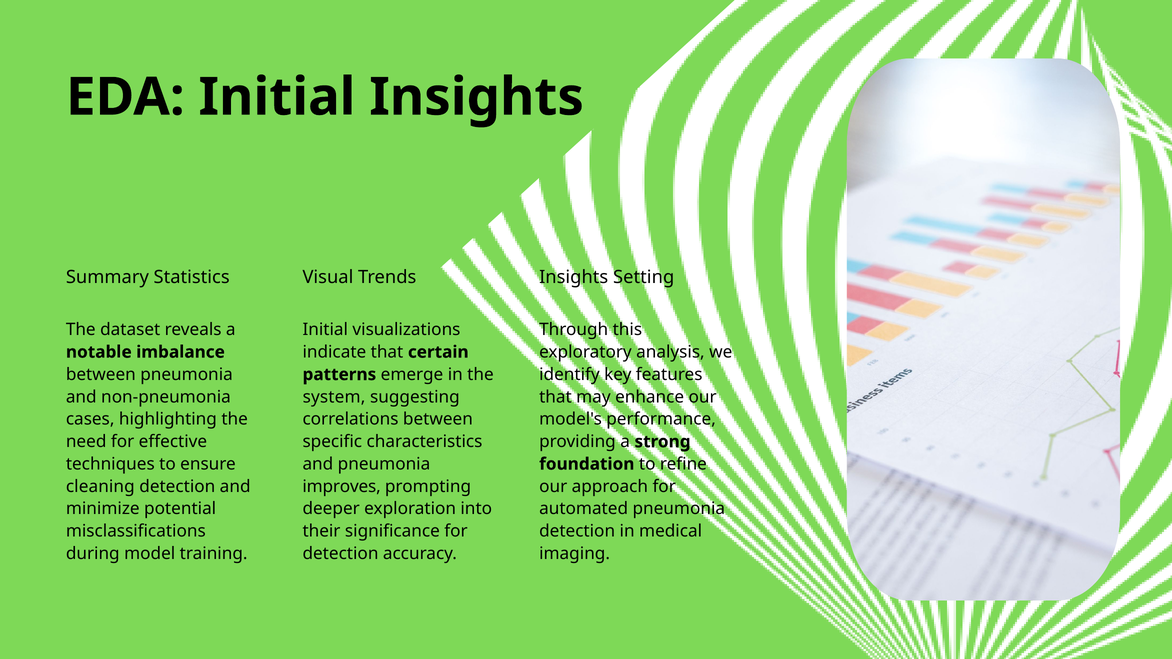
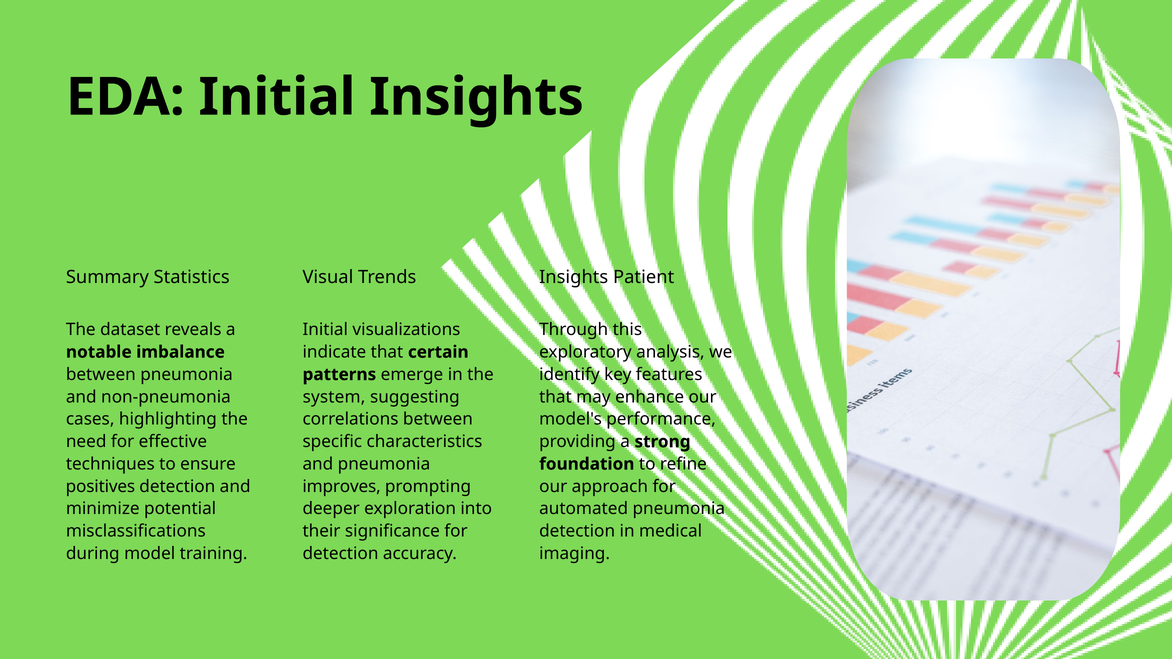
Setting: Setting -> Patient (644, 277)
cleaning: cleaning -> positives (100, 487)
